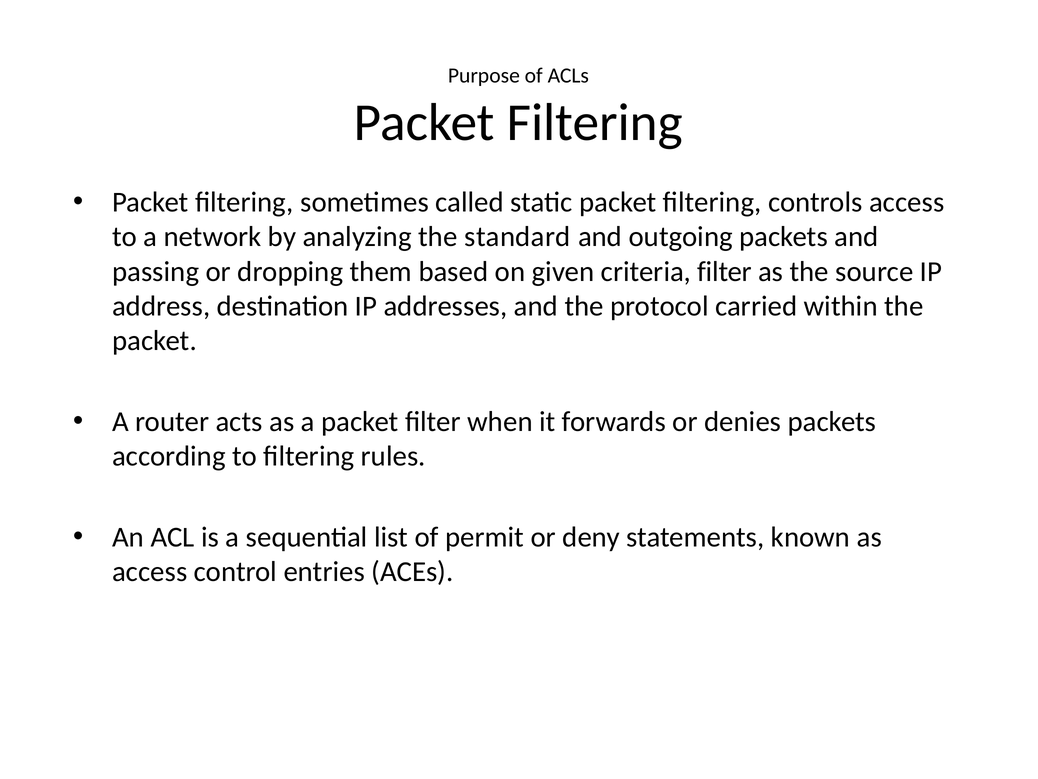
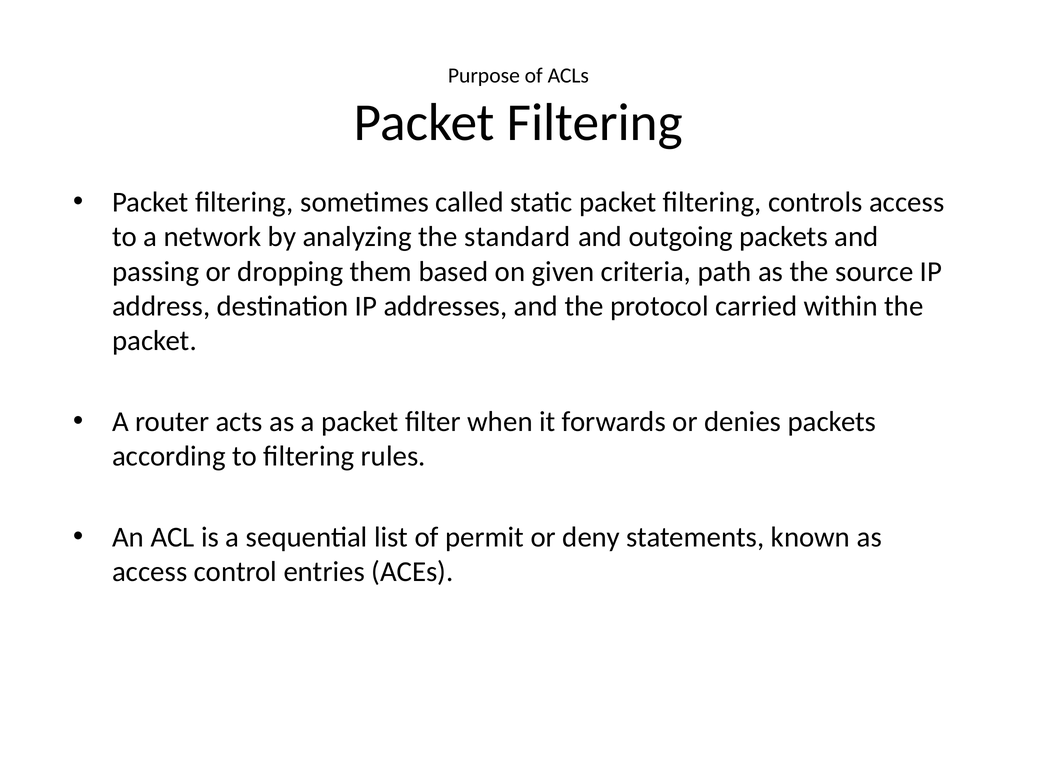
criteria filter: filter -> path (725, 271)
